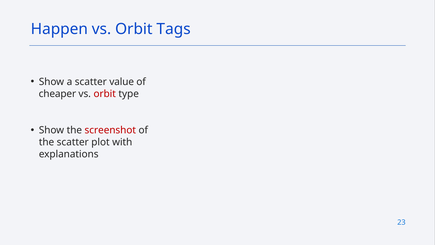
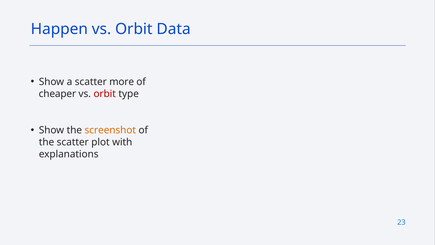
Tags: Tags -> Data (174, 29)
value: value -> more (122, 82)
screenshot colour: red -> orange (110, 130)
